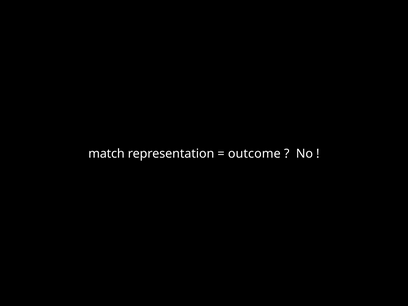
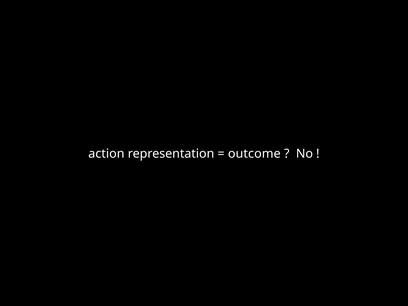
match: match -> action (106, 154)
